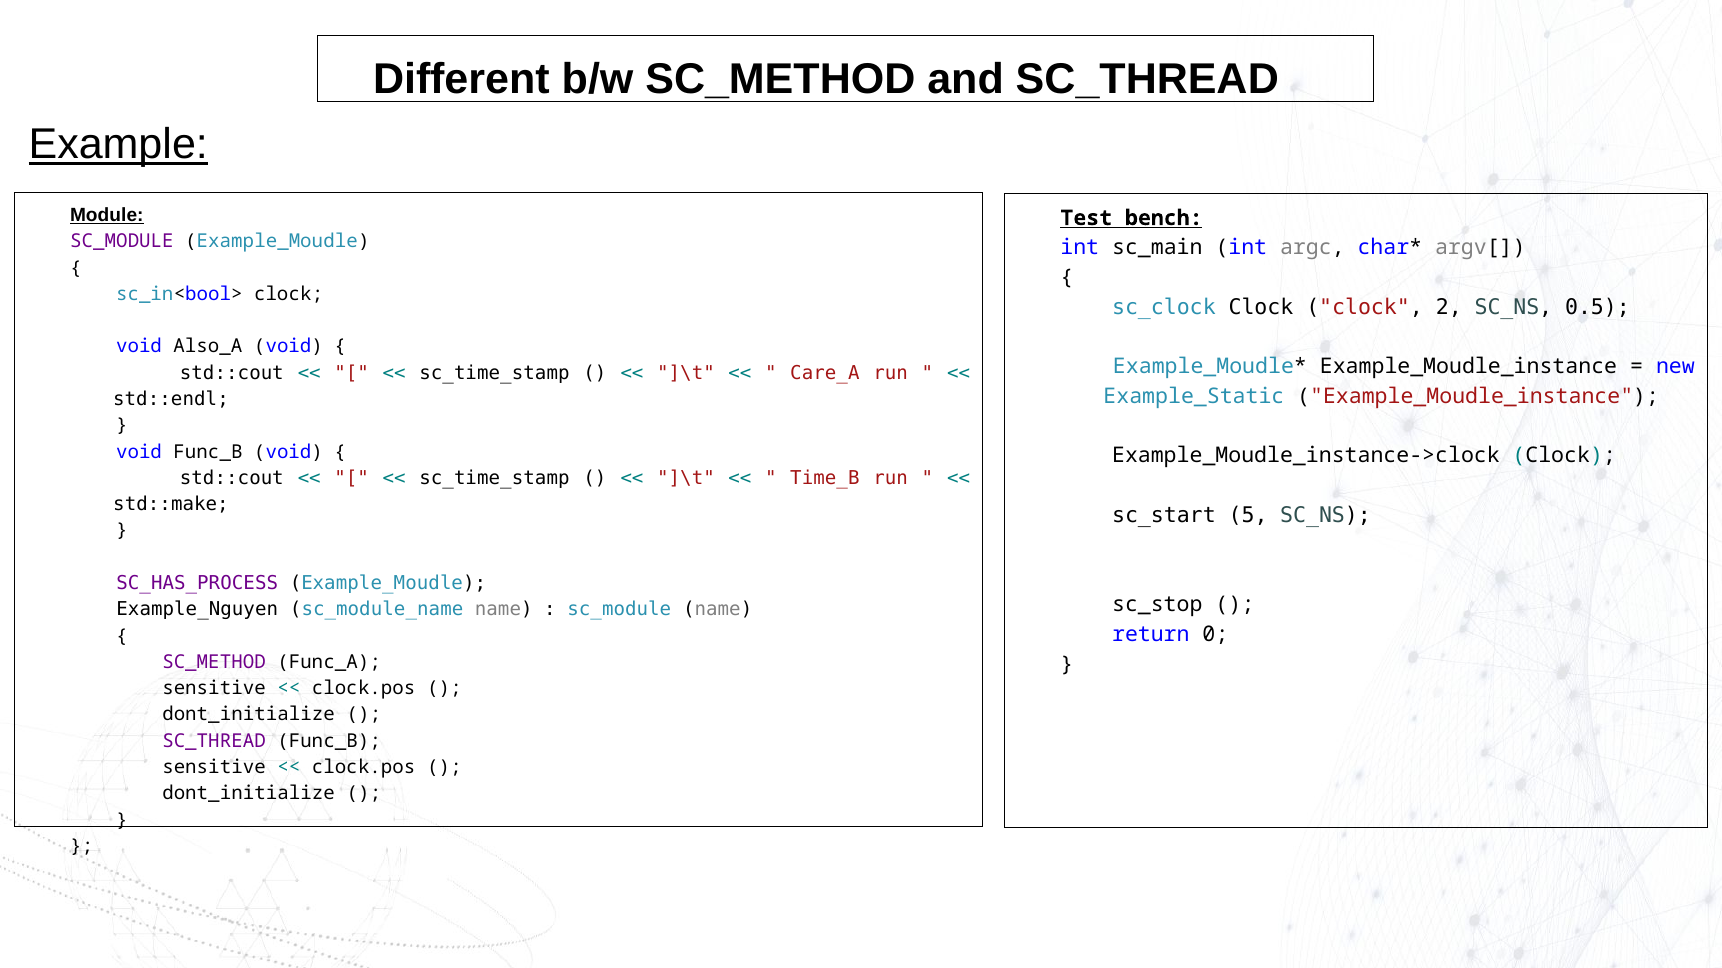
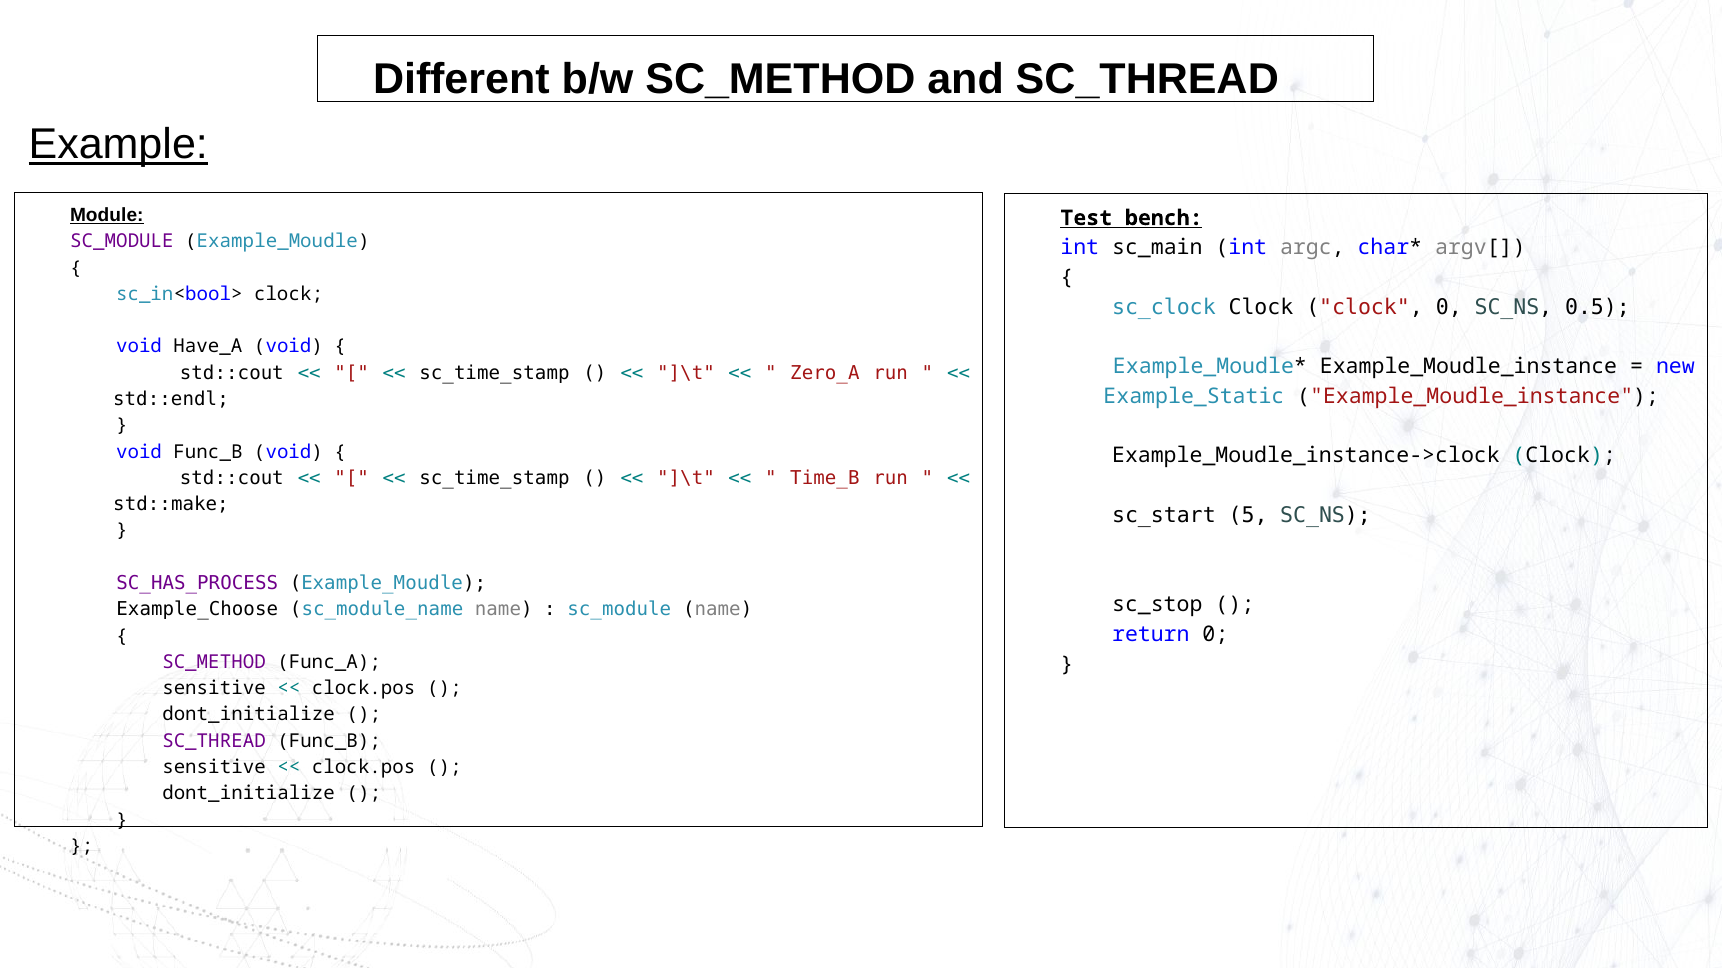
clock 2: 2 -> 0 (1449, 307)
Also_A: Also_A -> Have_A (208, 347)
Care_A: Care_A -> Zero_A (825, 373)
Example_Nguyen: Example_Nguyen -> Example_Choose (197, 610)
